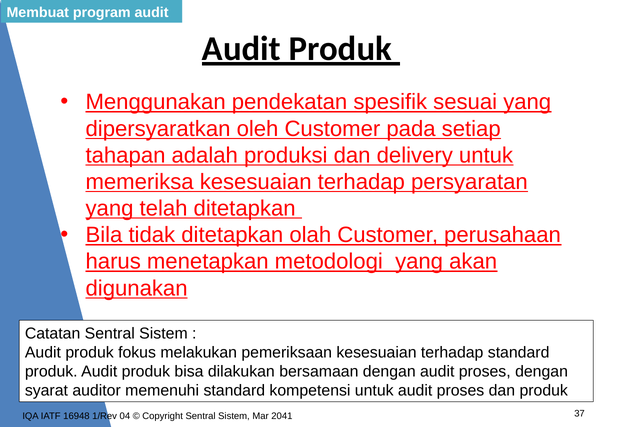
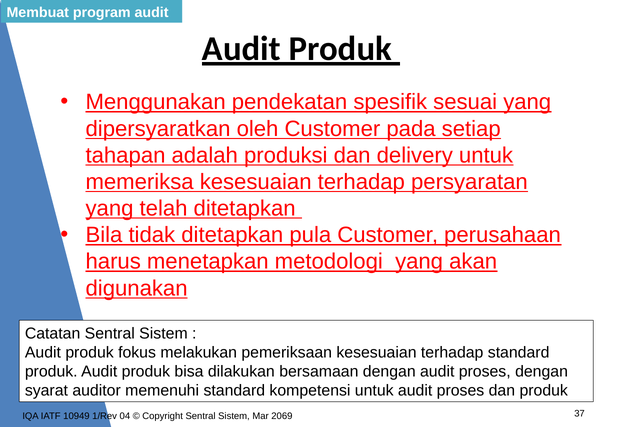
olah: olah -> pula (310, 235)
16948: 16948 -> 10949 (76, 416)
2041: 2041 -> 2069 (282, 416)
